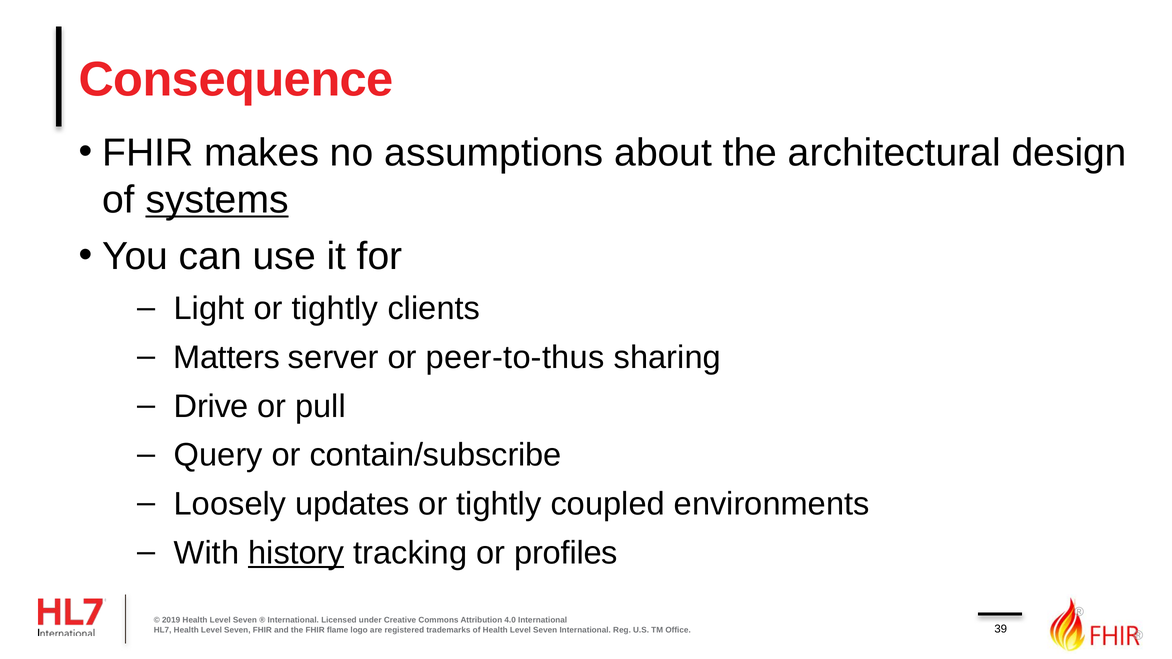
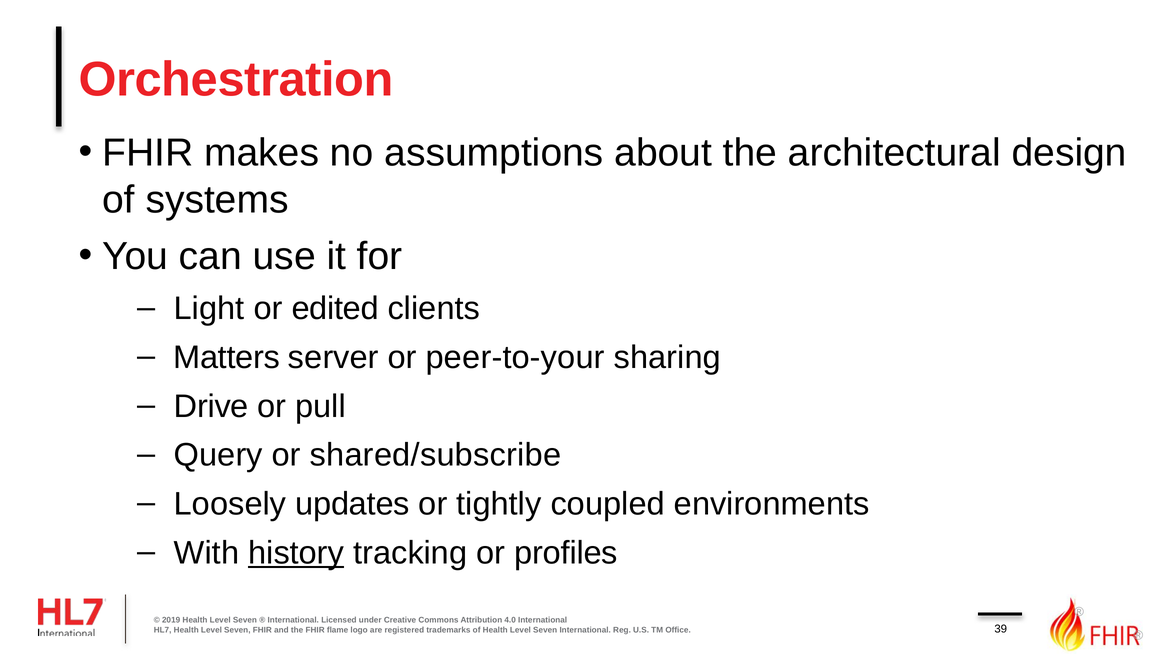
Consequence: Consequence -> Orchestration (236, 80)
systems underline: present -> none (217, 200)
Light or tightly: tightly -> edited (335, 309)
peer-to-thus: peer-to-thus -> peer-to-your (515, 358)
contain/subscribe: contain/subscribe -> shared/subscribe (436, 455)
